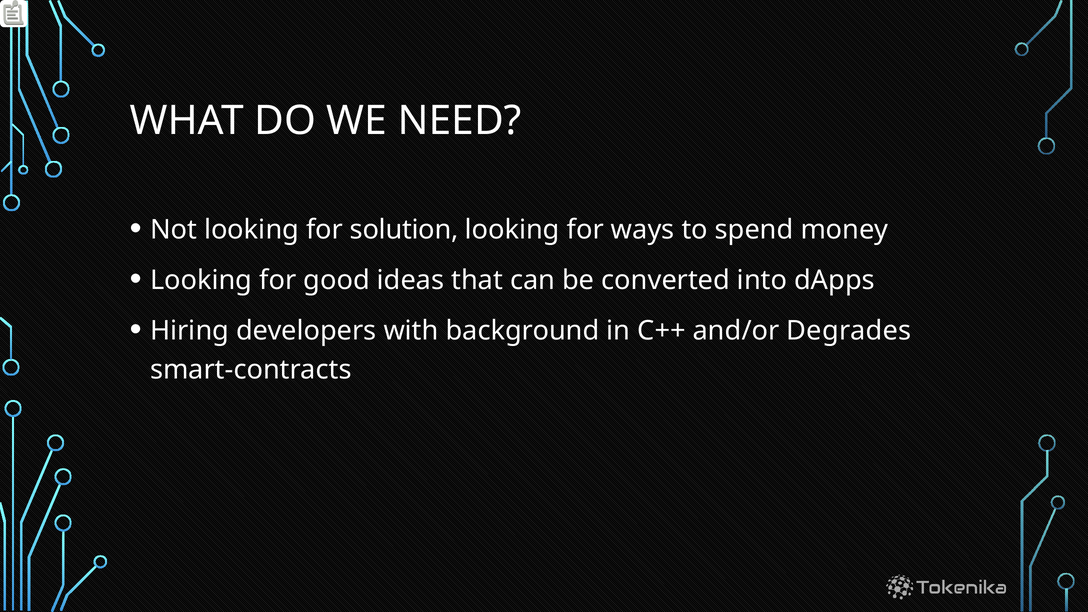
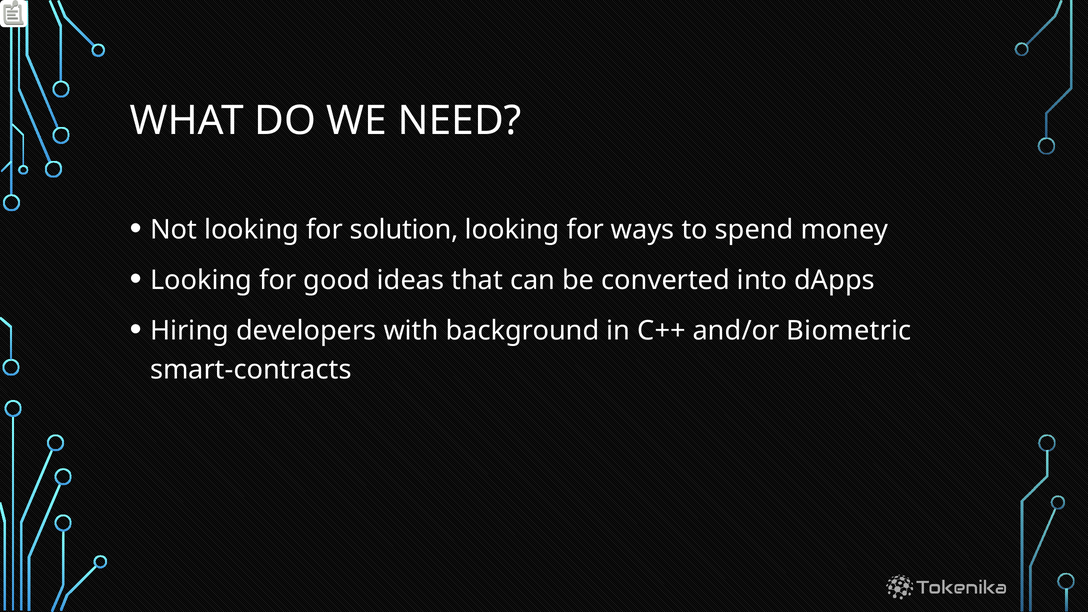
Degrades: Degrades -> Biometric (849, 331)
